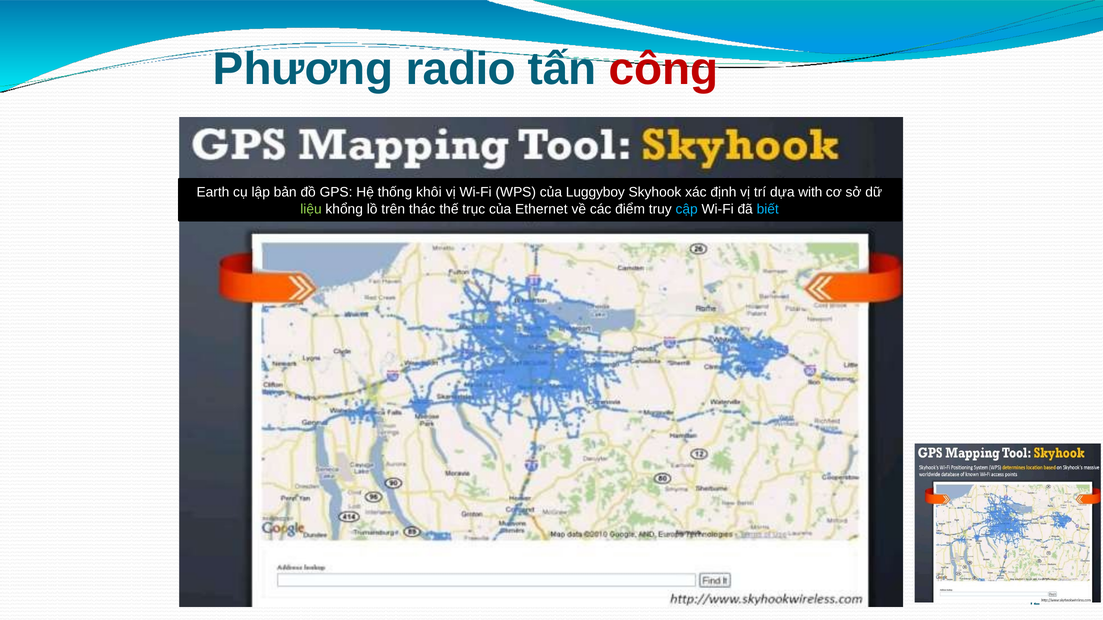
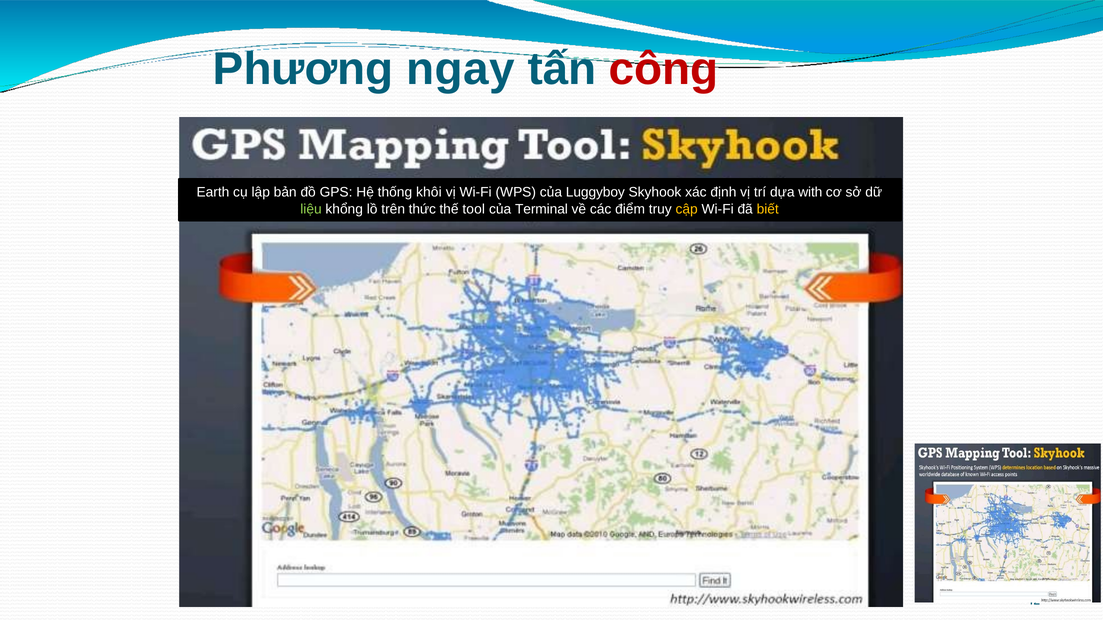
radio: radio -> ngay (460, 69)
thác: thác -> thức (422, 209)
trục: trục -> tool (474, 209)
Ethernet: Ethernet -> Terminal (541, 209)
cập colour: light blue -> yellow (687, 209)
biết colour: light blue -> yellow (768, 209)
